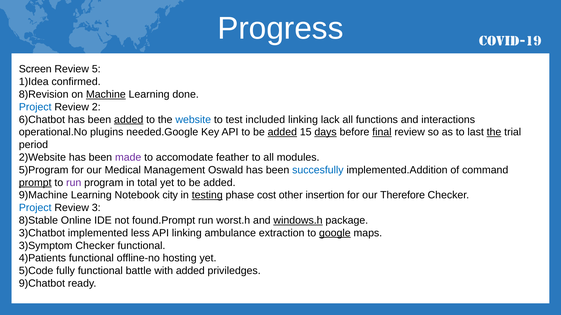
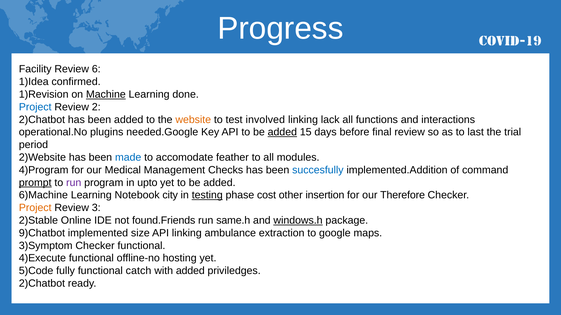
Screen: Screen -> Facility (35, 69)
5: 5 -> 6 (96, 69)
8)Revision: 8)Revision -> 1)Revision (44, 95)
6)Chatbot: 6)Chatbot -> 2)Chatbot (42, 120)
added underline: present -> none (129, 120)
website colour: blue -> orange (193, 120)
included: included -> involved (265, 120)
days underline: present -> none (326, 132)
final underline: present -> none (382, 132)
the underline: present -> none (494, 132)
made colour: purple -> blue (128, 158)
5)Program: 5)Program -> 4)Program (44, 170)
Oswald: Oswald -> Checks (226, 170)
total: total -> upto (147, 183)
9)Machine: 9)Machine -> 6)Machine (43, 195)
Project colour: blue -> orange (35, 208)
8)Stable: 8)Stable -> 2)Stable (38, 221)
found.Prompt: found.Prompt -> found.Friends (164, 221)
worst.h: worst.h -> same.h (233, 221)
3)Chatbot: 3)Chatbot -> 9)Chatbot (42, 233)
less: less -> size (140, 233)
google underline: present -> none (335, 233)
4)Patients: 4)Patients -> 4)Execute (42, 259)
battle: battle -> catch (139, 271)
9)Chatbot: 9)Chatbot -> 2)Chatbot (42, 284)
